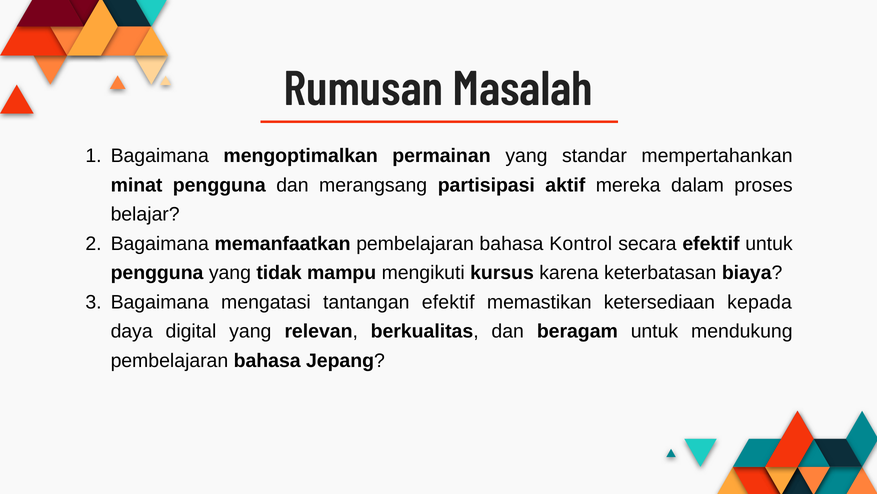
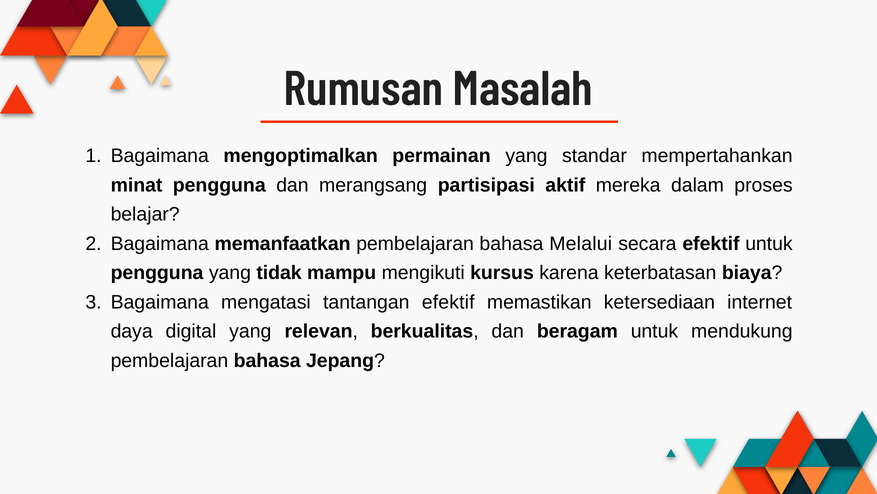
Kontrol: Kontrol -> Melalui (581, 243)
kepada: kepada -> internet (760, 302)
